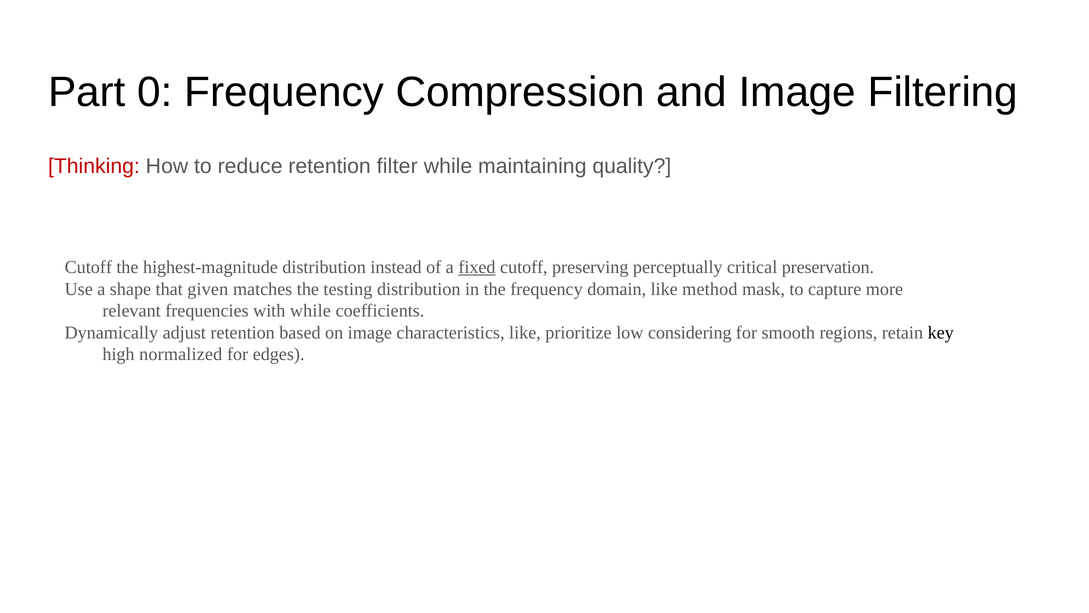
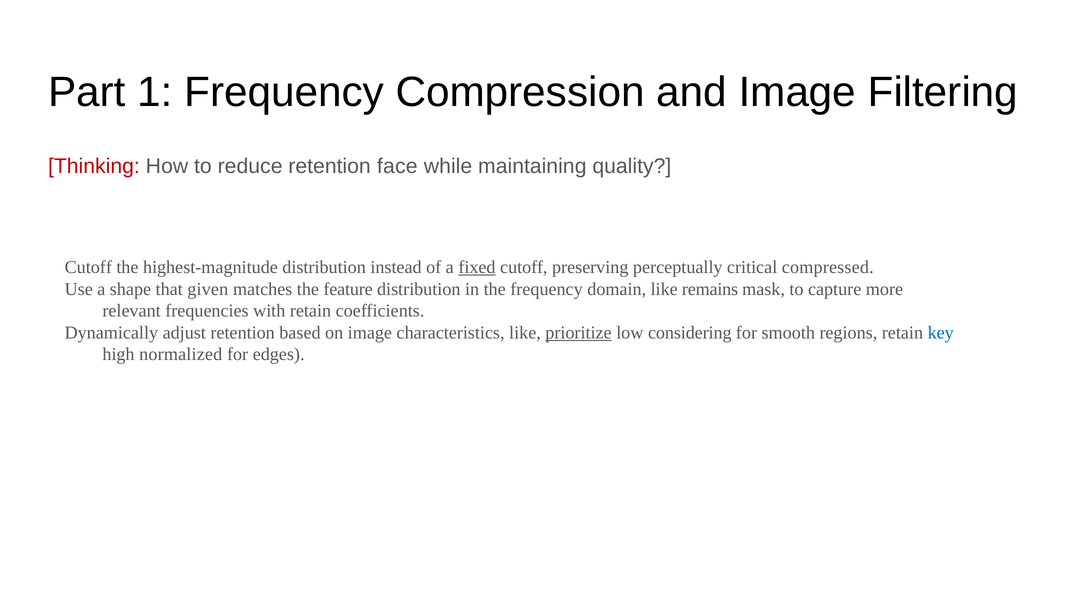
0: 0 -> 1 (155, 92)
filter: filter -> face (397, 166)
preservation: preservation -> compressed (828, 267)
testing: testing -> feature (348, 289)
method: method -> remains (710, 289)
with while: while -> retain (311, 311)
prioritize underline: none -> present (578, 332)
key colour: black -> blue (941, 332)
